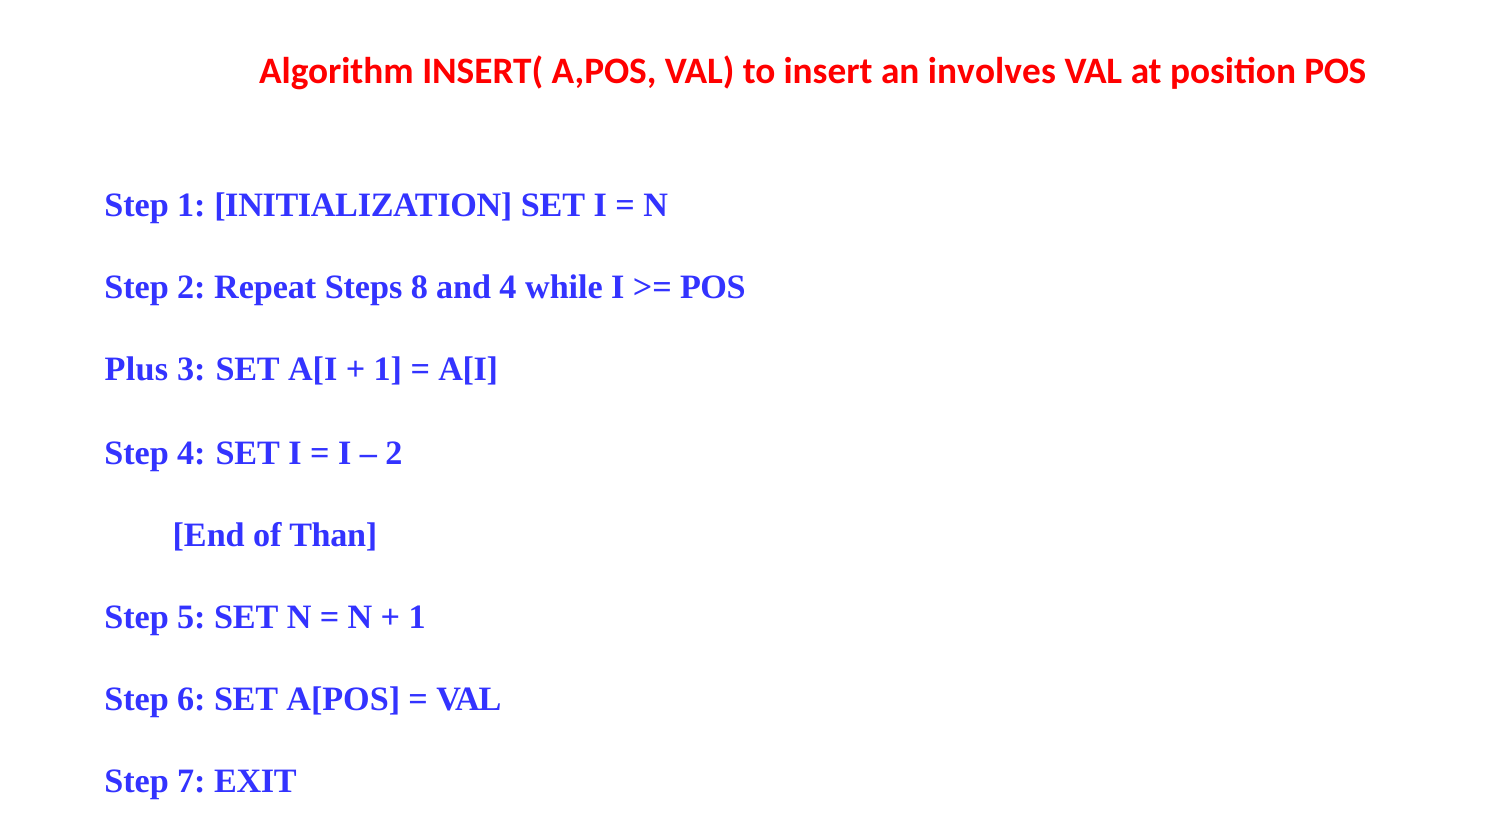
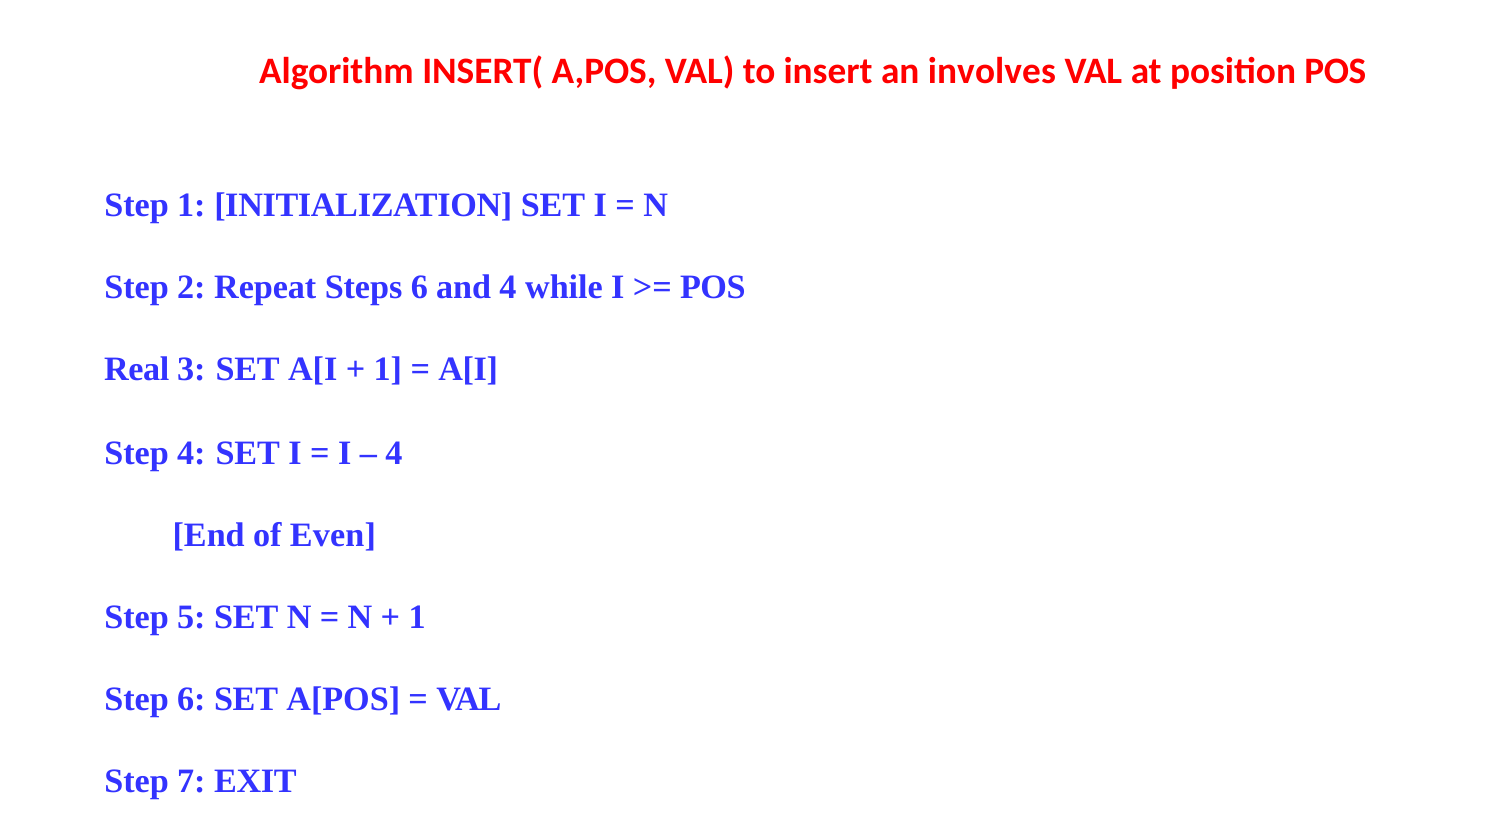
Steps 8: 8 -> 6 (419, 287)
Plus: Plus -> Real (137, 369)
2: 2 -> 4 (394, 453)
Than: Than -> Even (333, 535)
